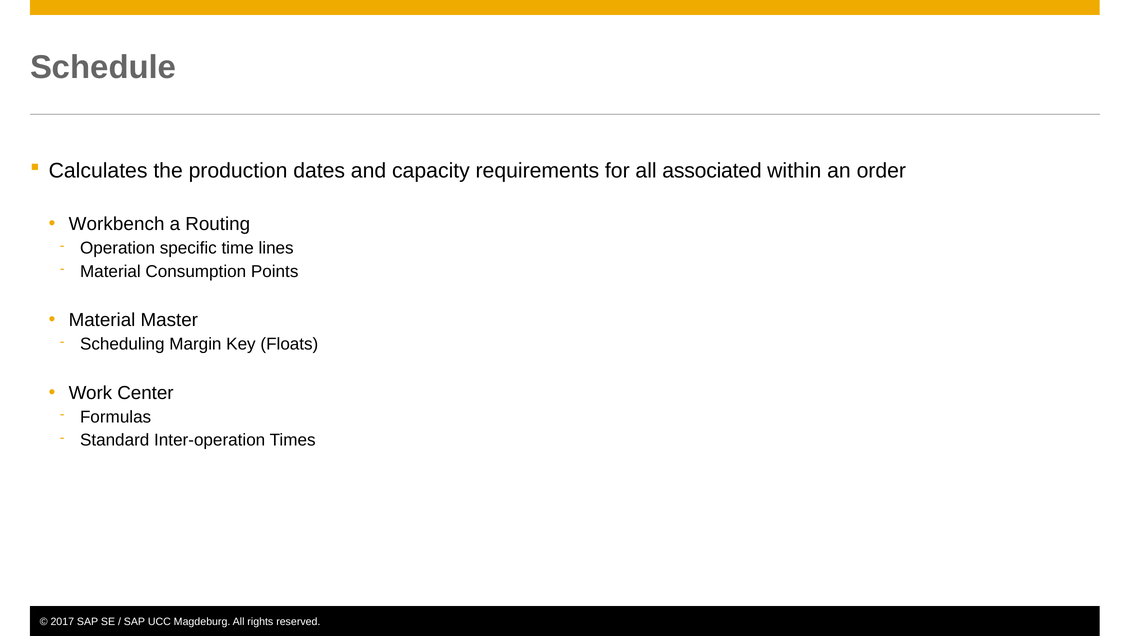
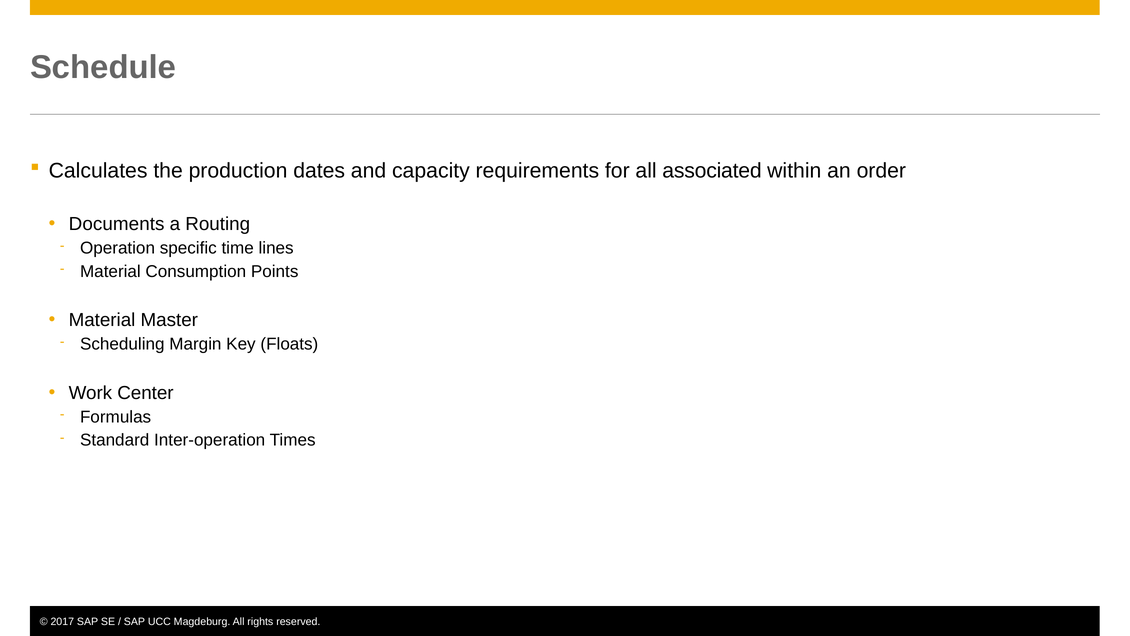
Workbench: Workbench -> Documents (117, 224)
